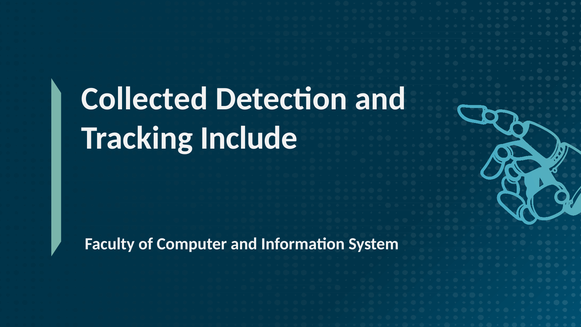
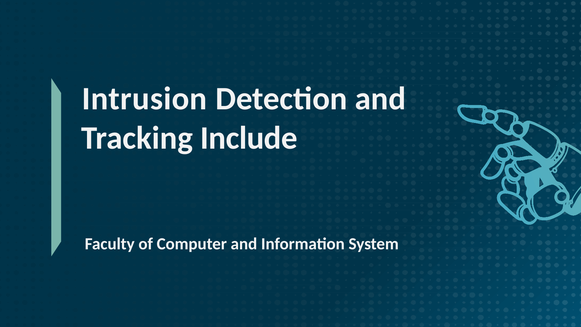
Collected: Collected -> Intrusion (144, 99)
